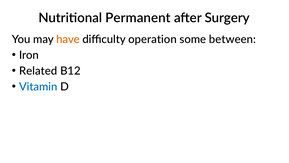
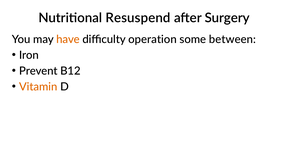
Permanent: Permanent -> Resuspend (138, 18)
Related: Related -> Prevent (38, 71)
Vitamin colour: blue -> orange (38, 87)
